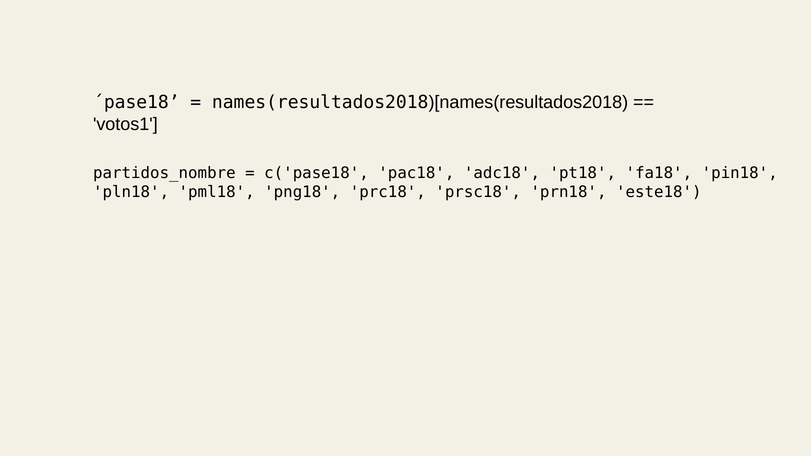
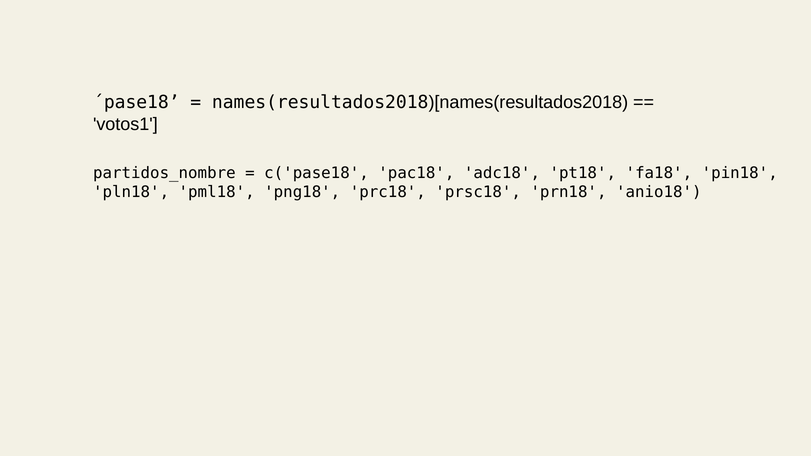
este18: este18 -> anio18 (659, 192)
